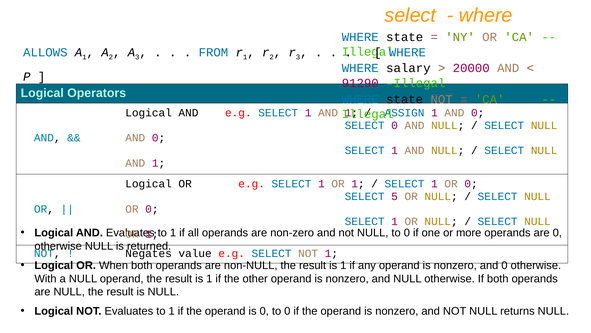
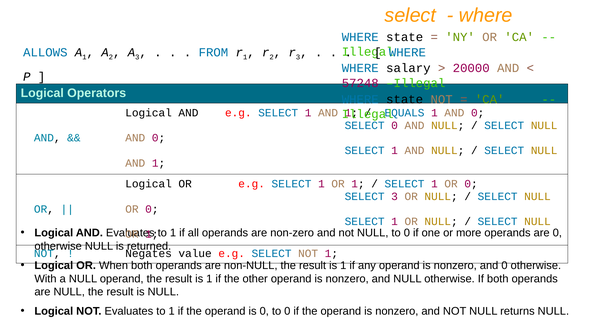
91290: 91290 -> 57248 (360, 83)
ASSIGN: ASSIGN -> EQUALS (405, 113)
SELECT 5: 5 -> 3 (395, 196)
